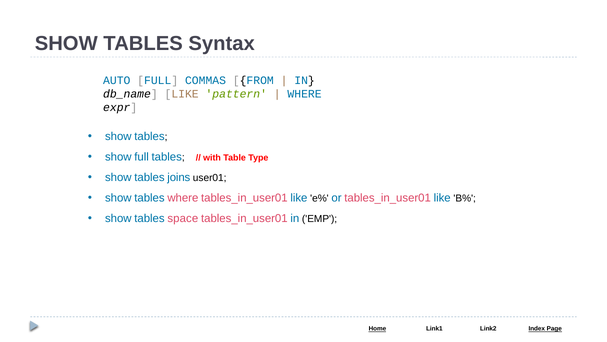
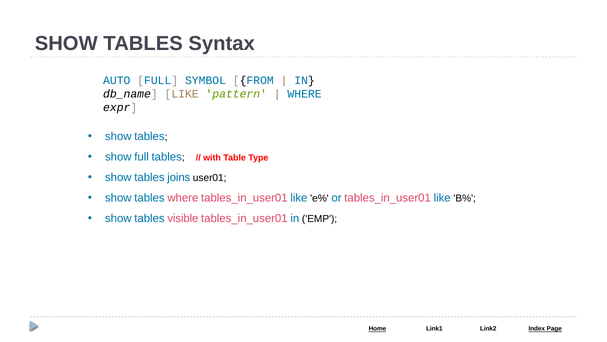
COMMAS: COMMAS -> SYMBOL (206, 80)
space: space -> visible (183, 218)
